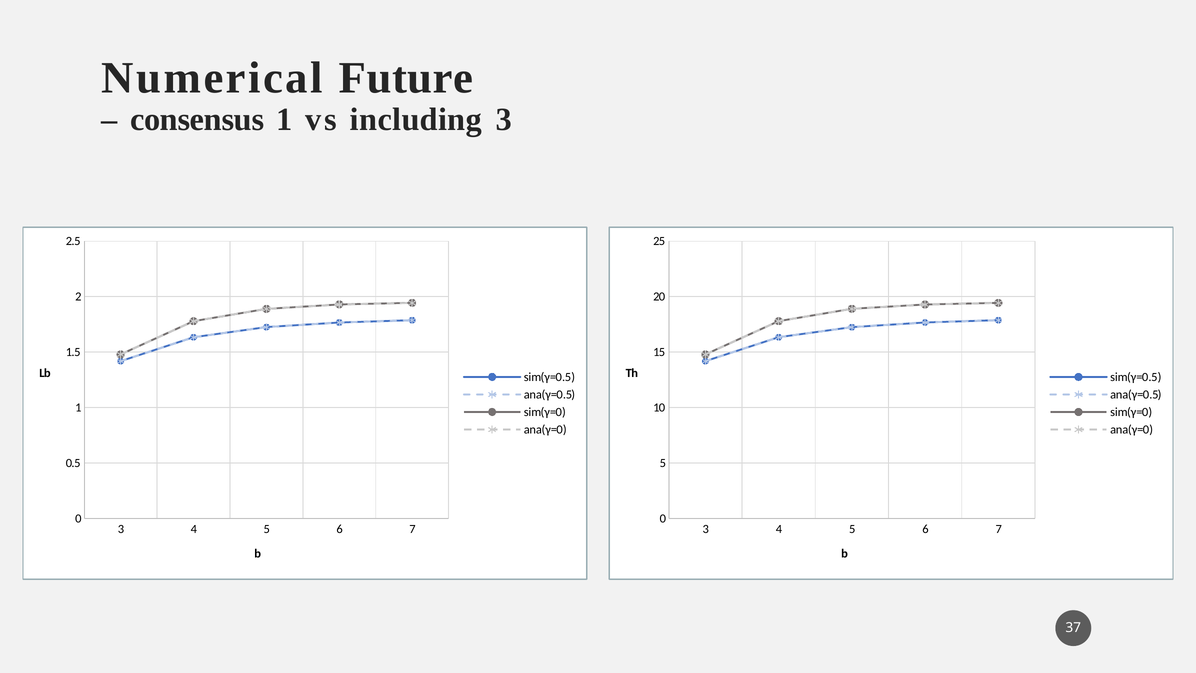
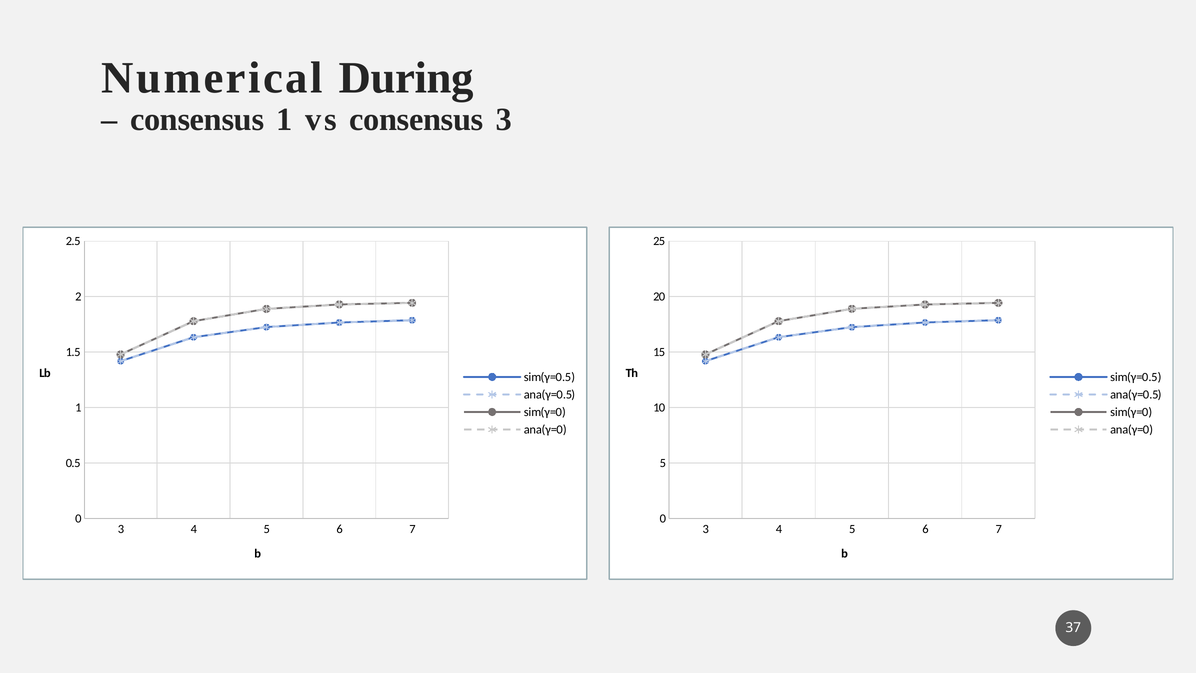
Future: Future -> During (406, 78)
vs including: including -> consensus (416, 120)
